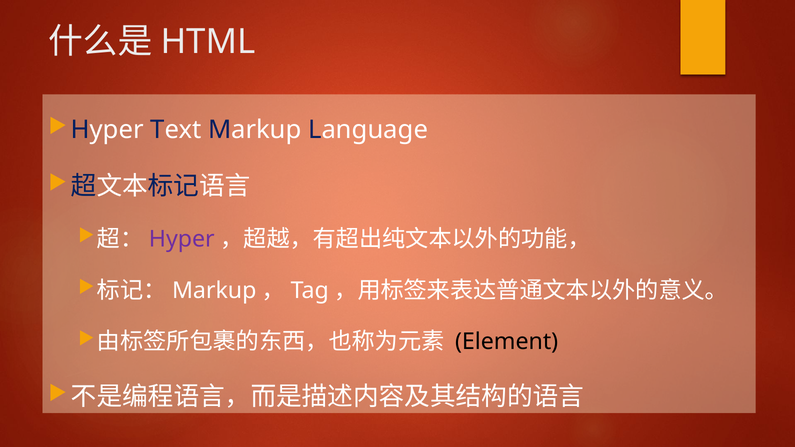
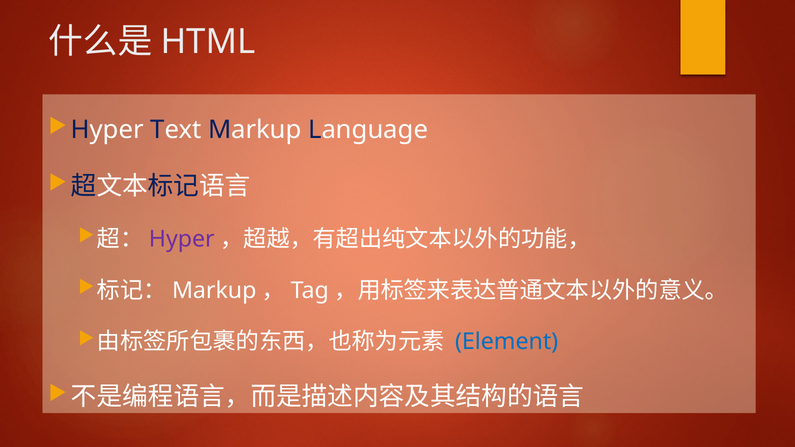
Element colour: black -> blue (507, 342)
